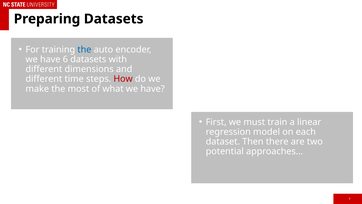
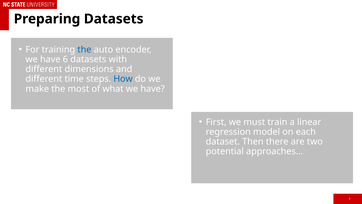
How colour: red -> blue (123, 79)
